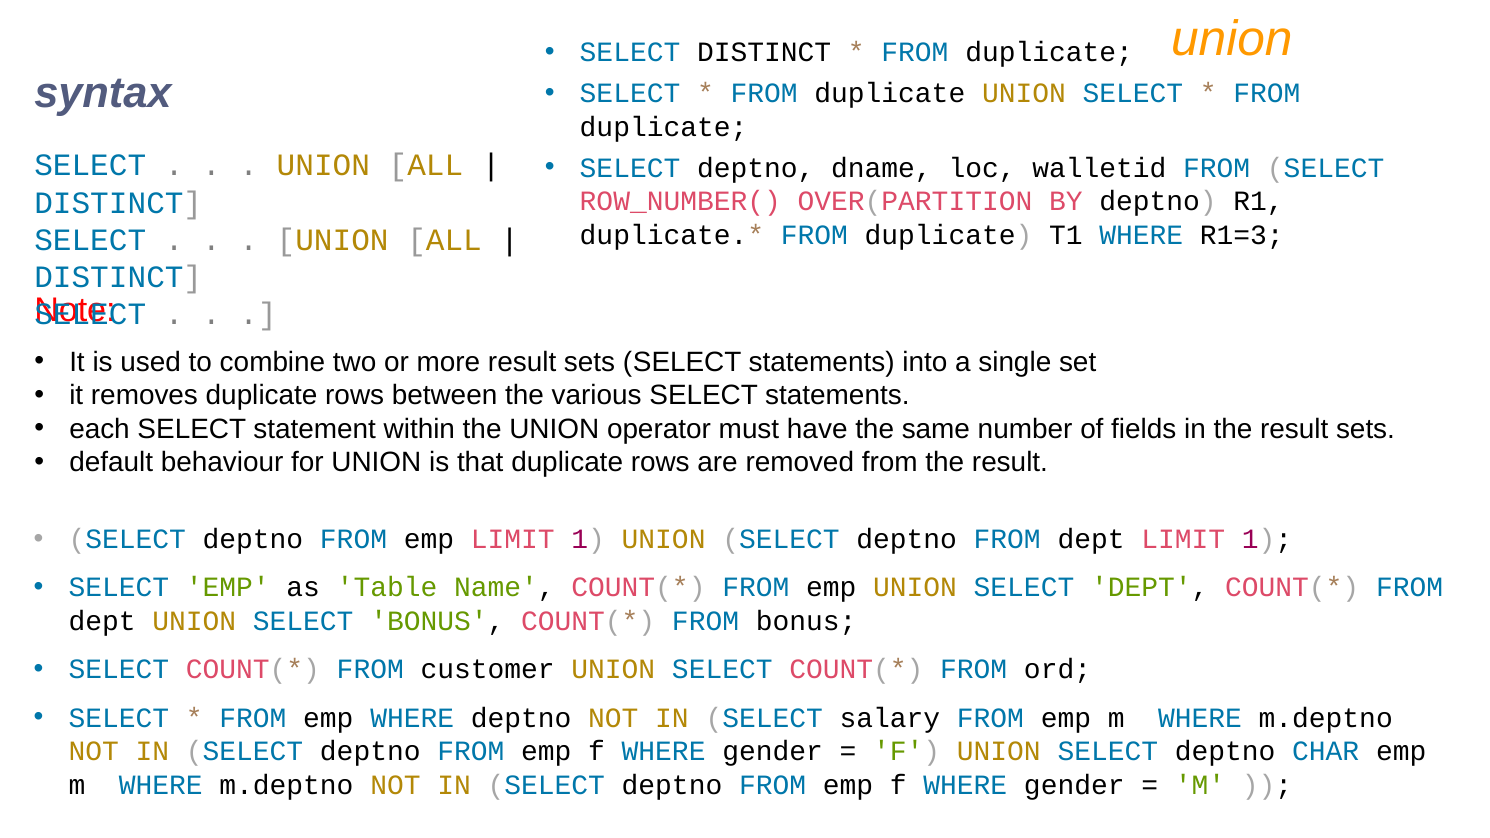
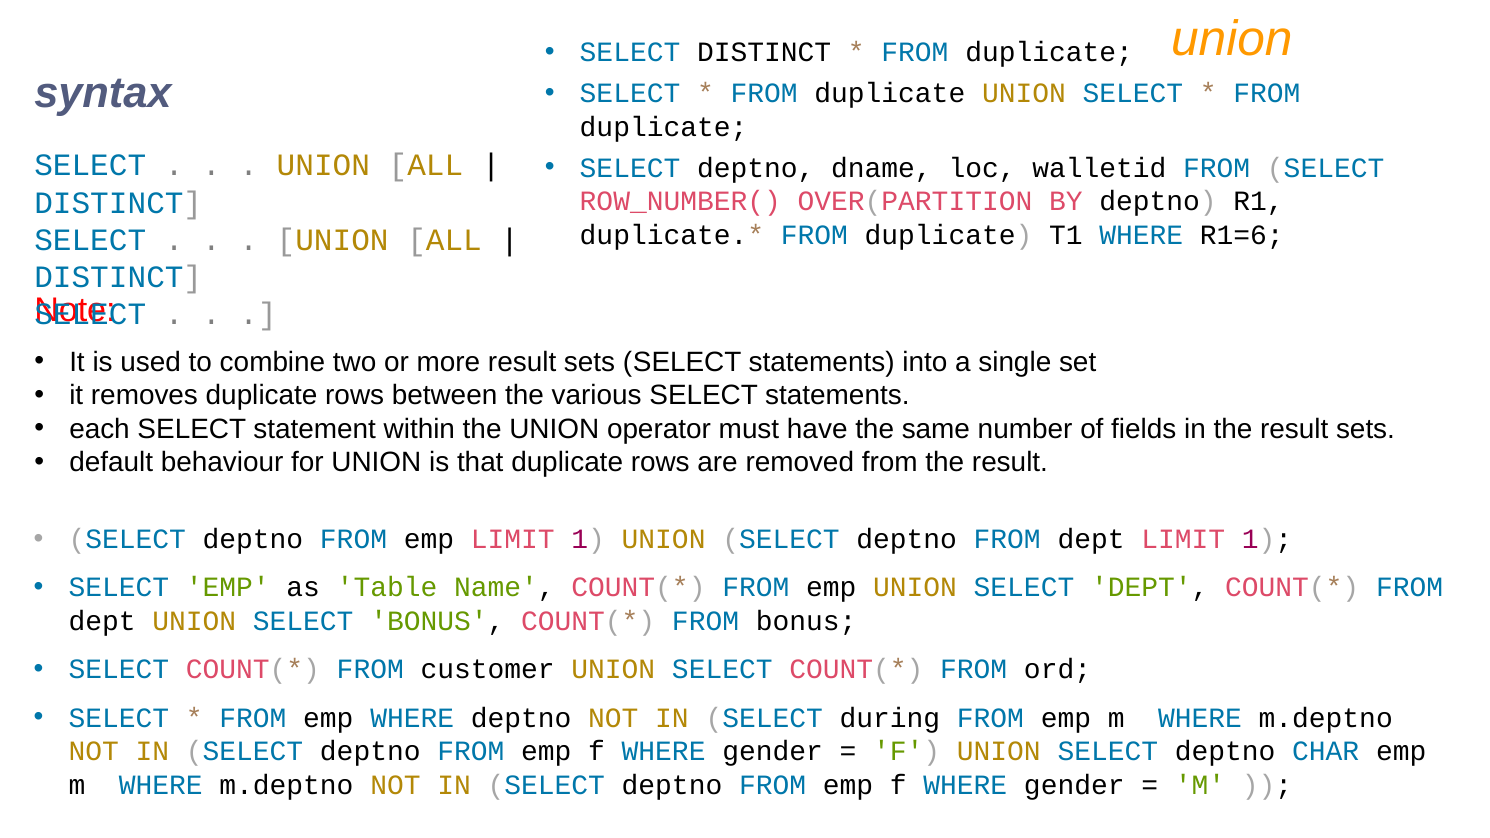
R1=3: R1=3 -> R1=6 (1242, 235)
salary: salary -> during (890, 718)
